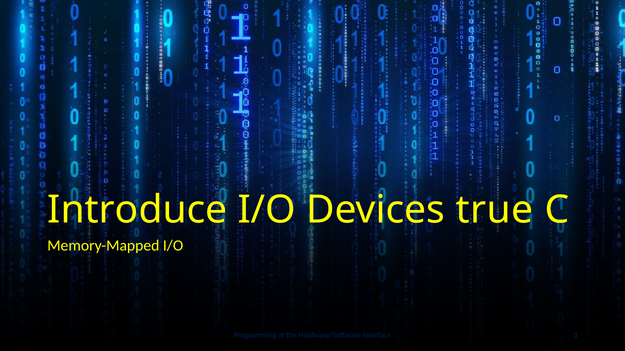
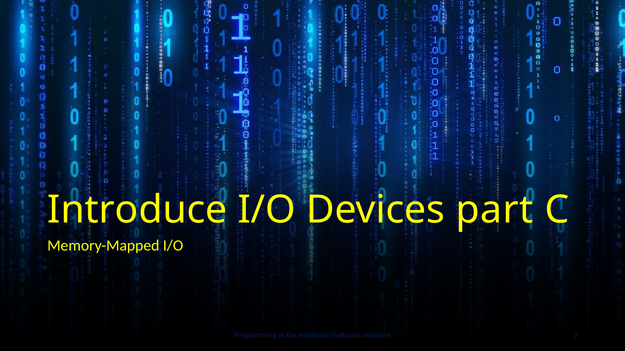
true: true -> part (495, 210)
